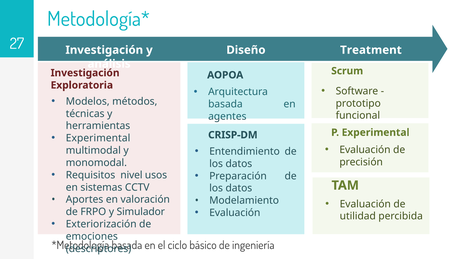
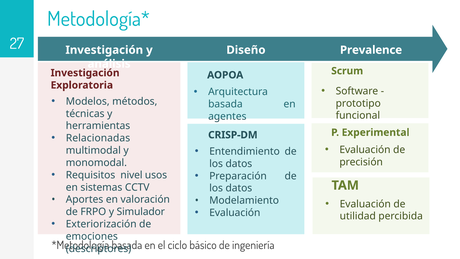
Treatment: Treatment -> Prevalence (371, 50)
Experimental: Experimental -> Relacionadas (98, 138)
